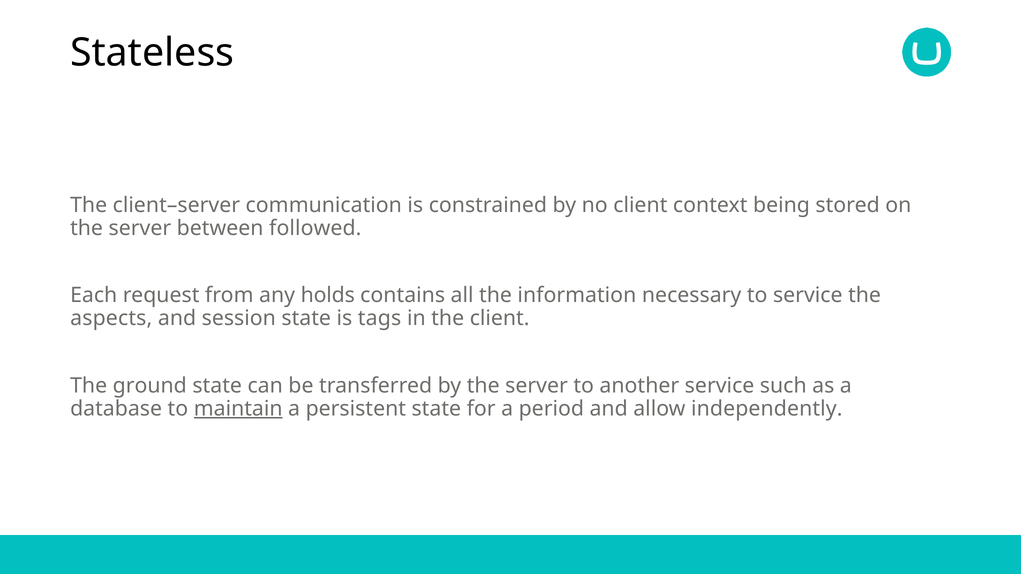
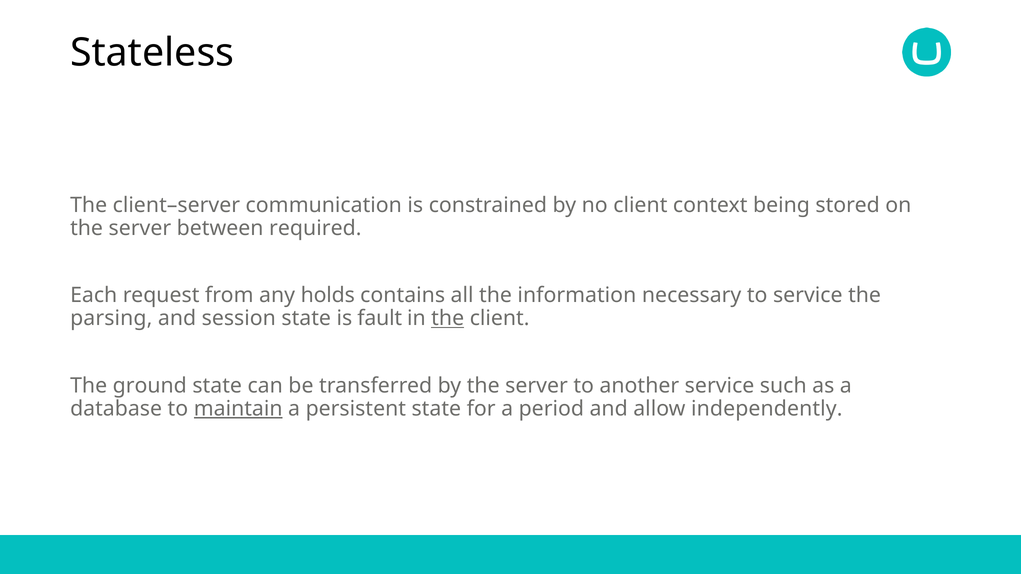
followed: followed -> required (315, 228)
aspects: aspects -> parsing (111, 319)
tags: tags -> fault (380, 319)
the underline: none -> present (448, 319)
